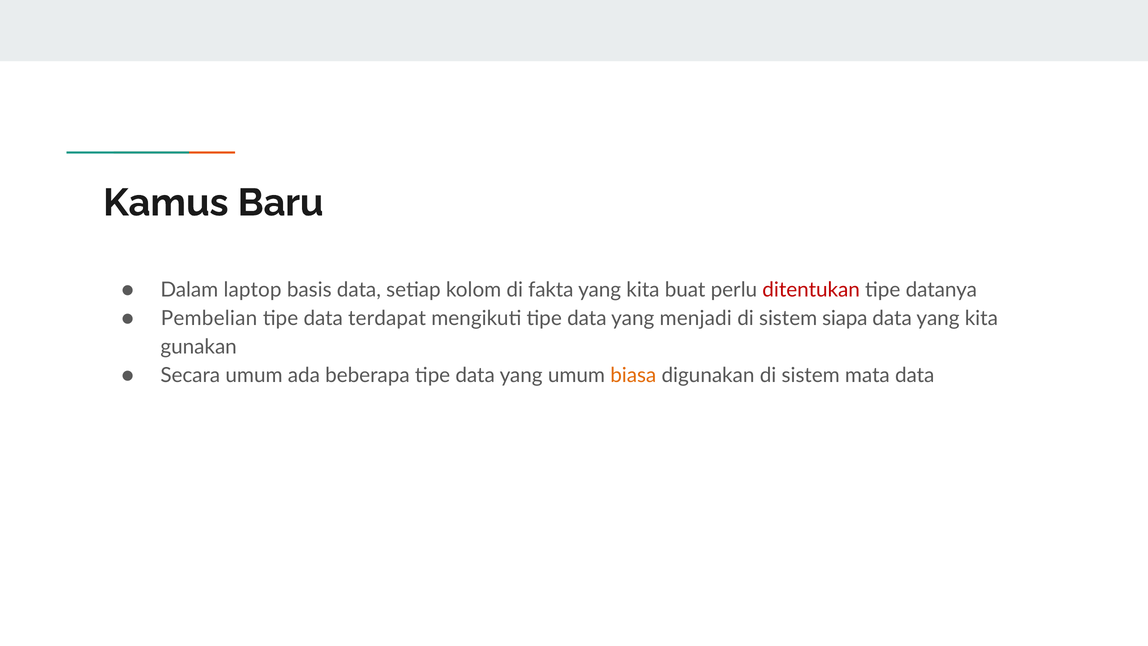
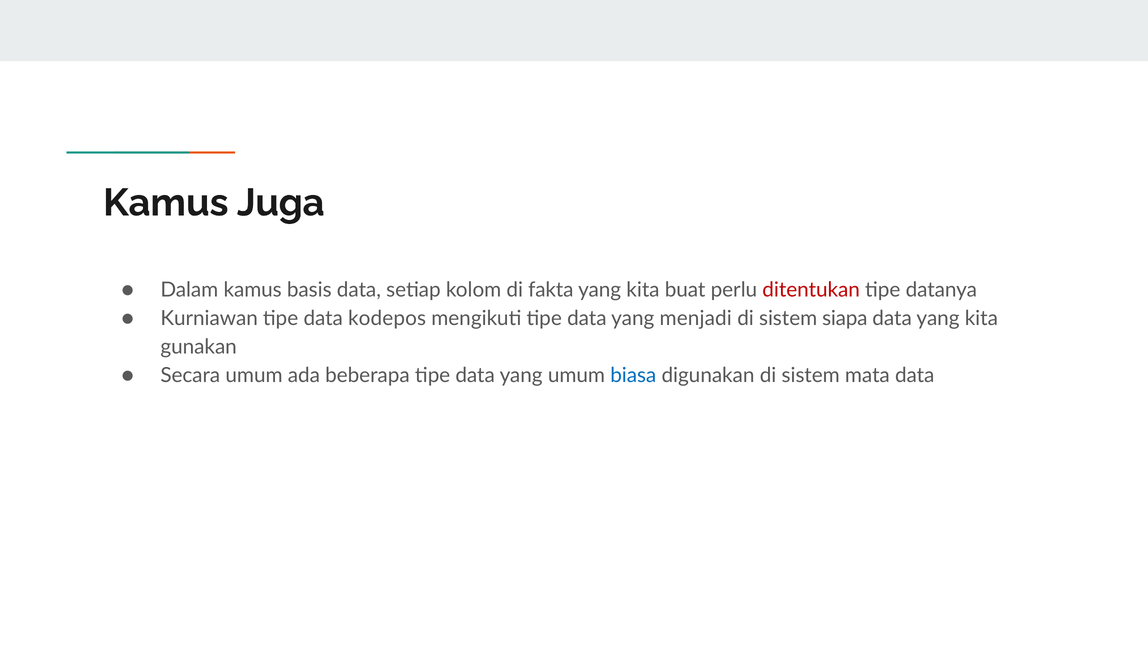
Baru: Baru -> Juga (281, 203)
Dalam laptop: laptop -> kamus (253, 290)
Pembelian: Pembelian -> Kurniawan (209, 318)
terdapat: terdapat -> kodepos (387, 318)
biasa colour: orange -> blue (633, 375)
